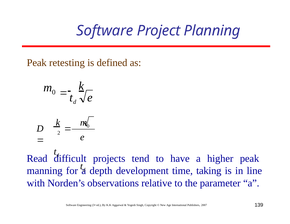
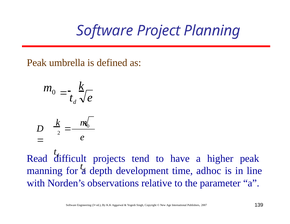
retesting: retesting -> umbrella (67, 63)
taking: taking -> adhoc (209, 171)
